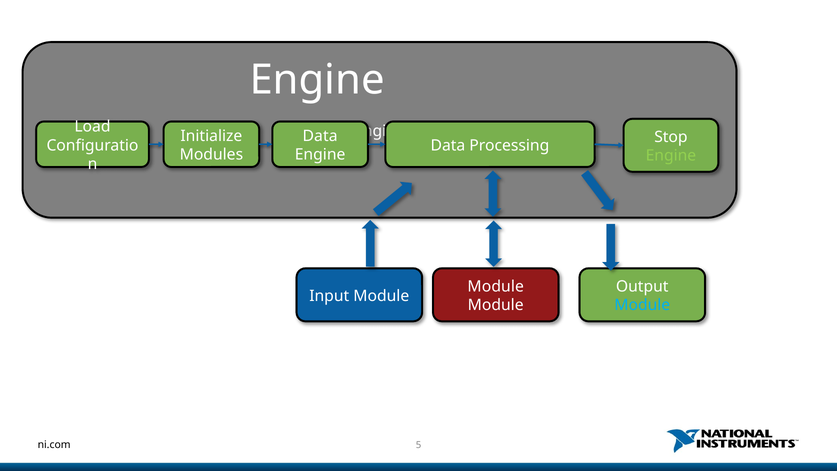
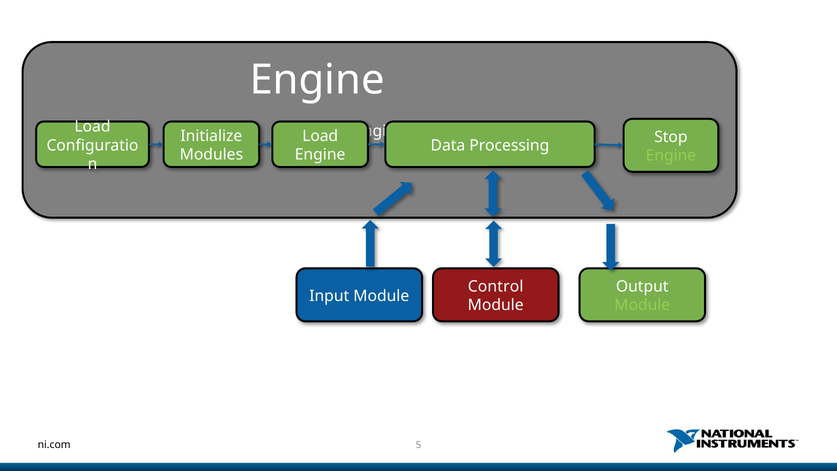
Data: Data -> Load (320, 136)
Module: Module -> Control (496, 286)
Module colour: light blue -> light green (642, 305)
